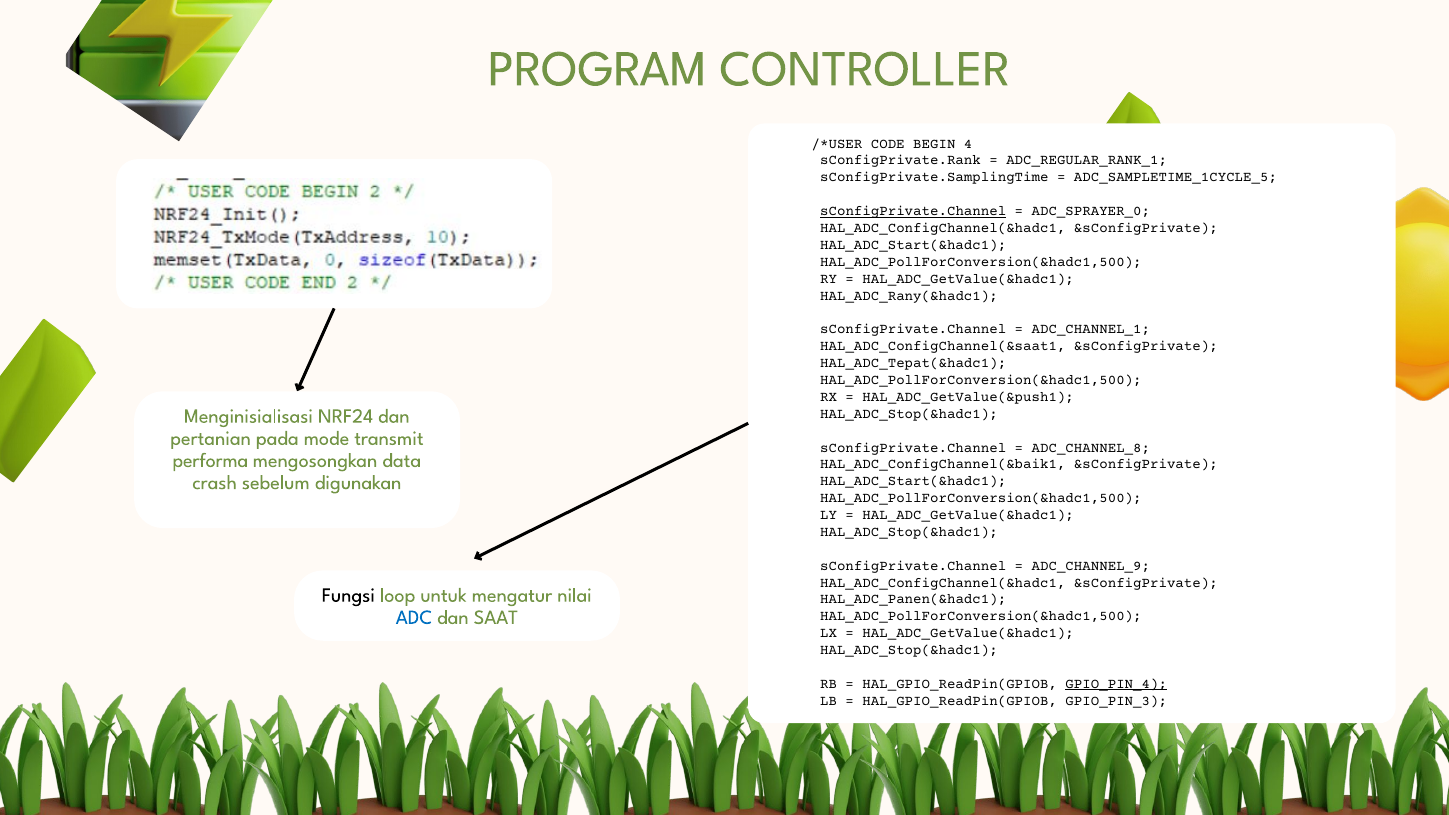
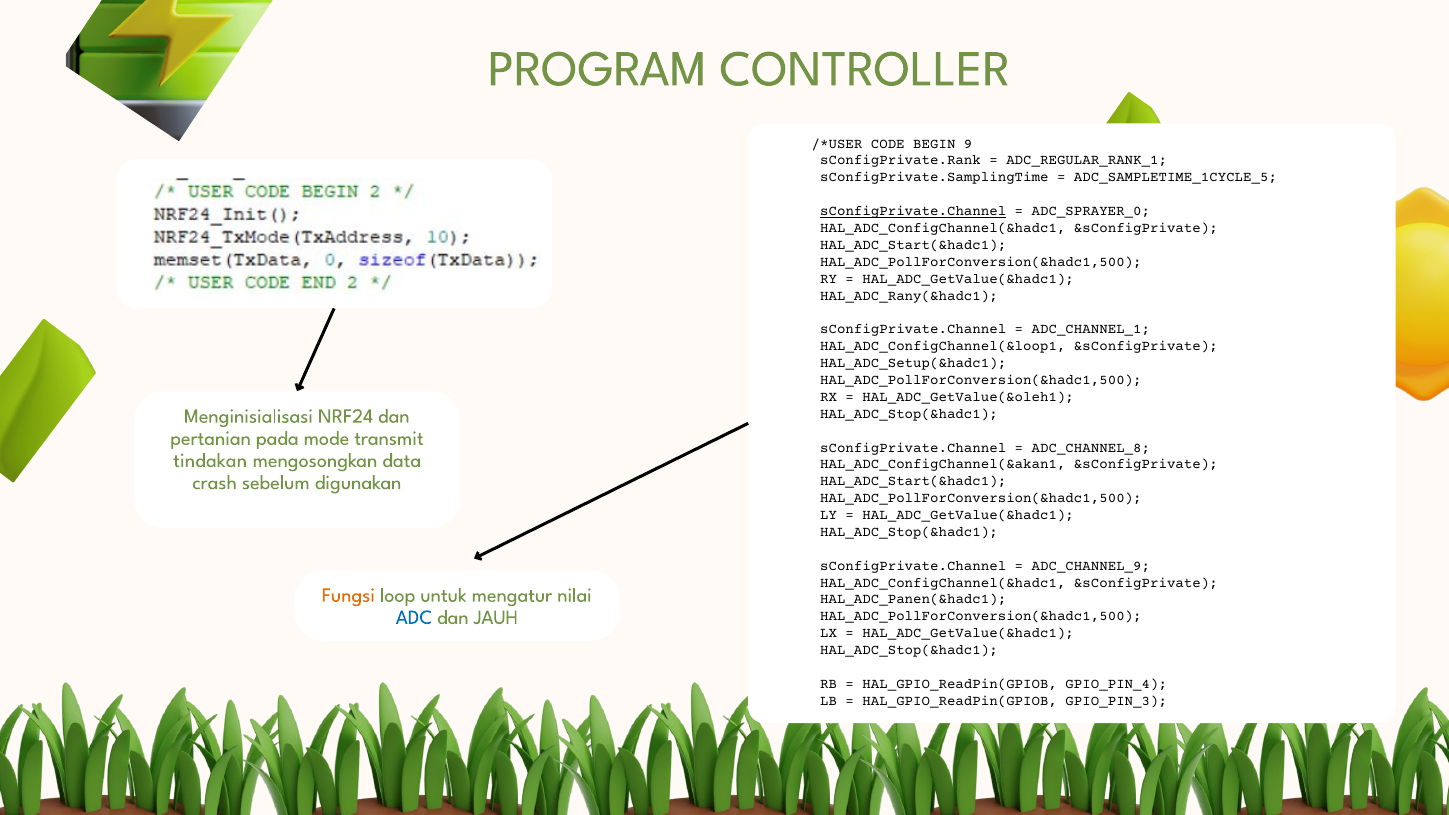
4: 4 -> 9 (968, 143)
HAL_ADC_ConfigChannel(&saat1: HAL_ADC_ConfigChannel(&saat1 -> HAL_ADC_ConfigChannel(&loop1 (943, 346)
HAL_ADC_Tepat(&hadc1: HAL_ADC_Tepat(&hadc1 -> HAL_ADC_Setup(&hadc1 (913, 363)
HAL_ADC_GetValue(&push1: HAL_ADC_GetValue(&push1 -> HAL_ADC_GetValue(&oleh1 (968, 397)
performa: performa -> tindakan (210, 460)
HAL_ADC_ConfigChannel(&baik1: HAL_ADC_ConfigChannel(&baik1 -> HAL_ADC_ConfigChannel(&akan1 (943, 464)
Fungsi colour: black -> orange (348, 595)
SAAT: SAAT -> JAUH (496, 617)
GPIO_PIN_4 underline: present -> none (1116, 684)
